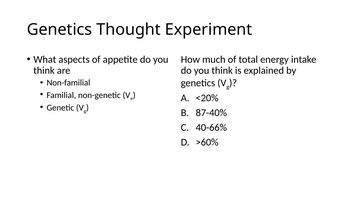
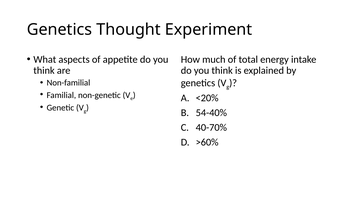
87-40%: 87-40% -> 54-40% (211, 113)
40-66%: 40-66% -> 40-70% (211, 127)
